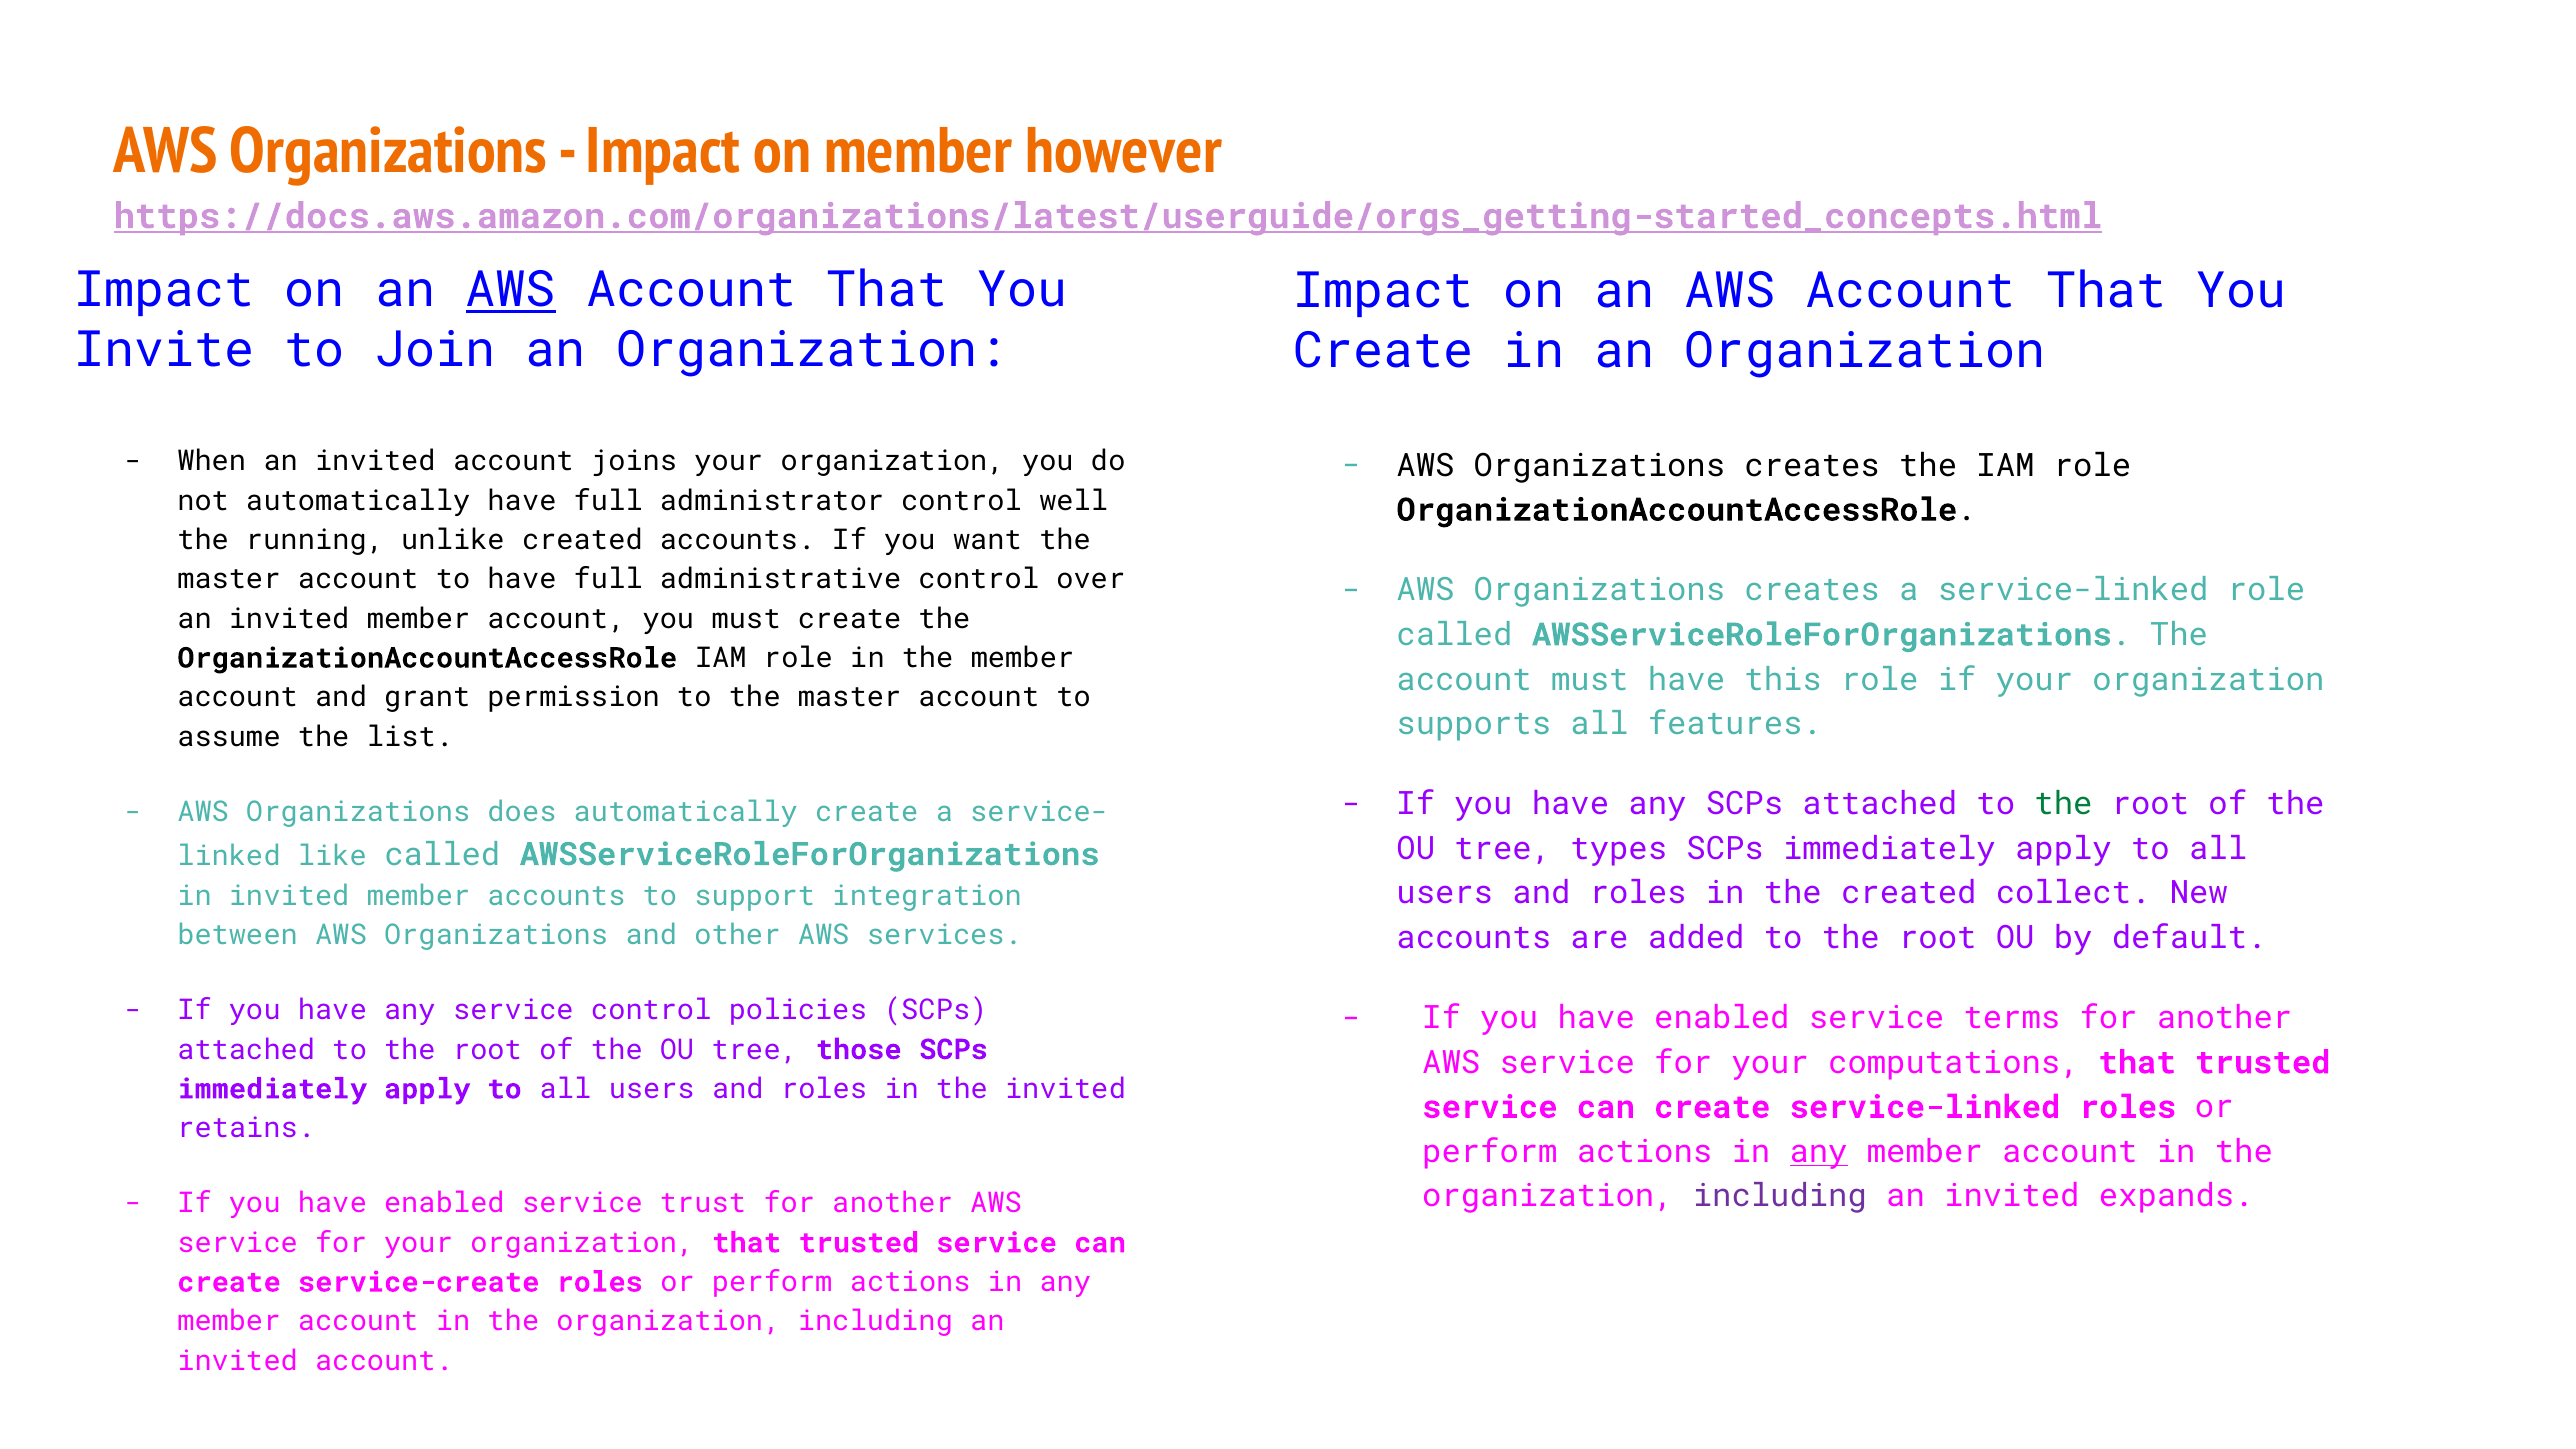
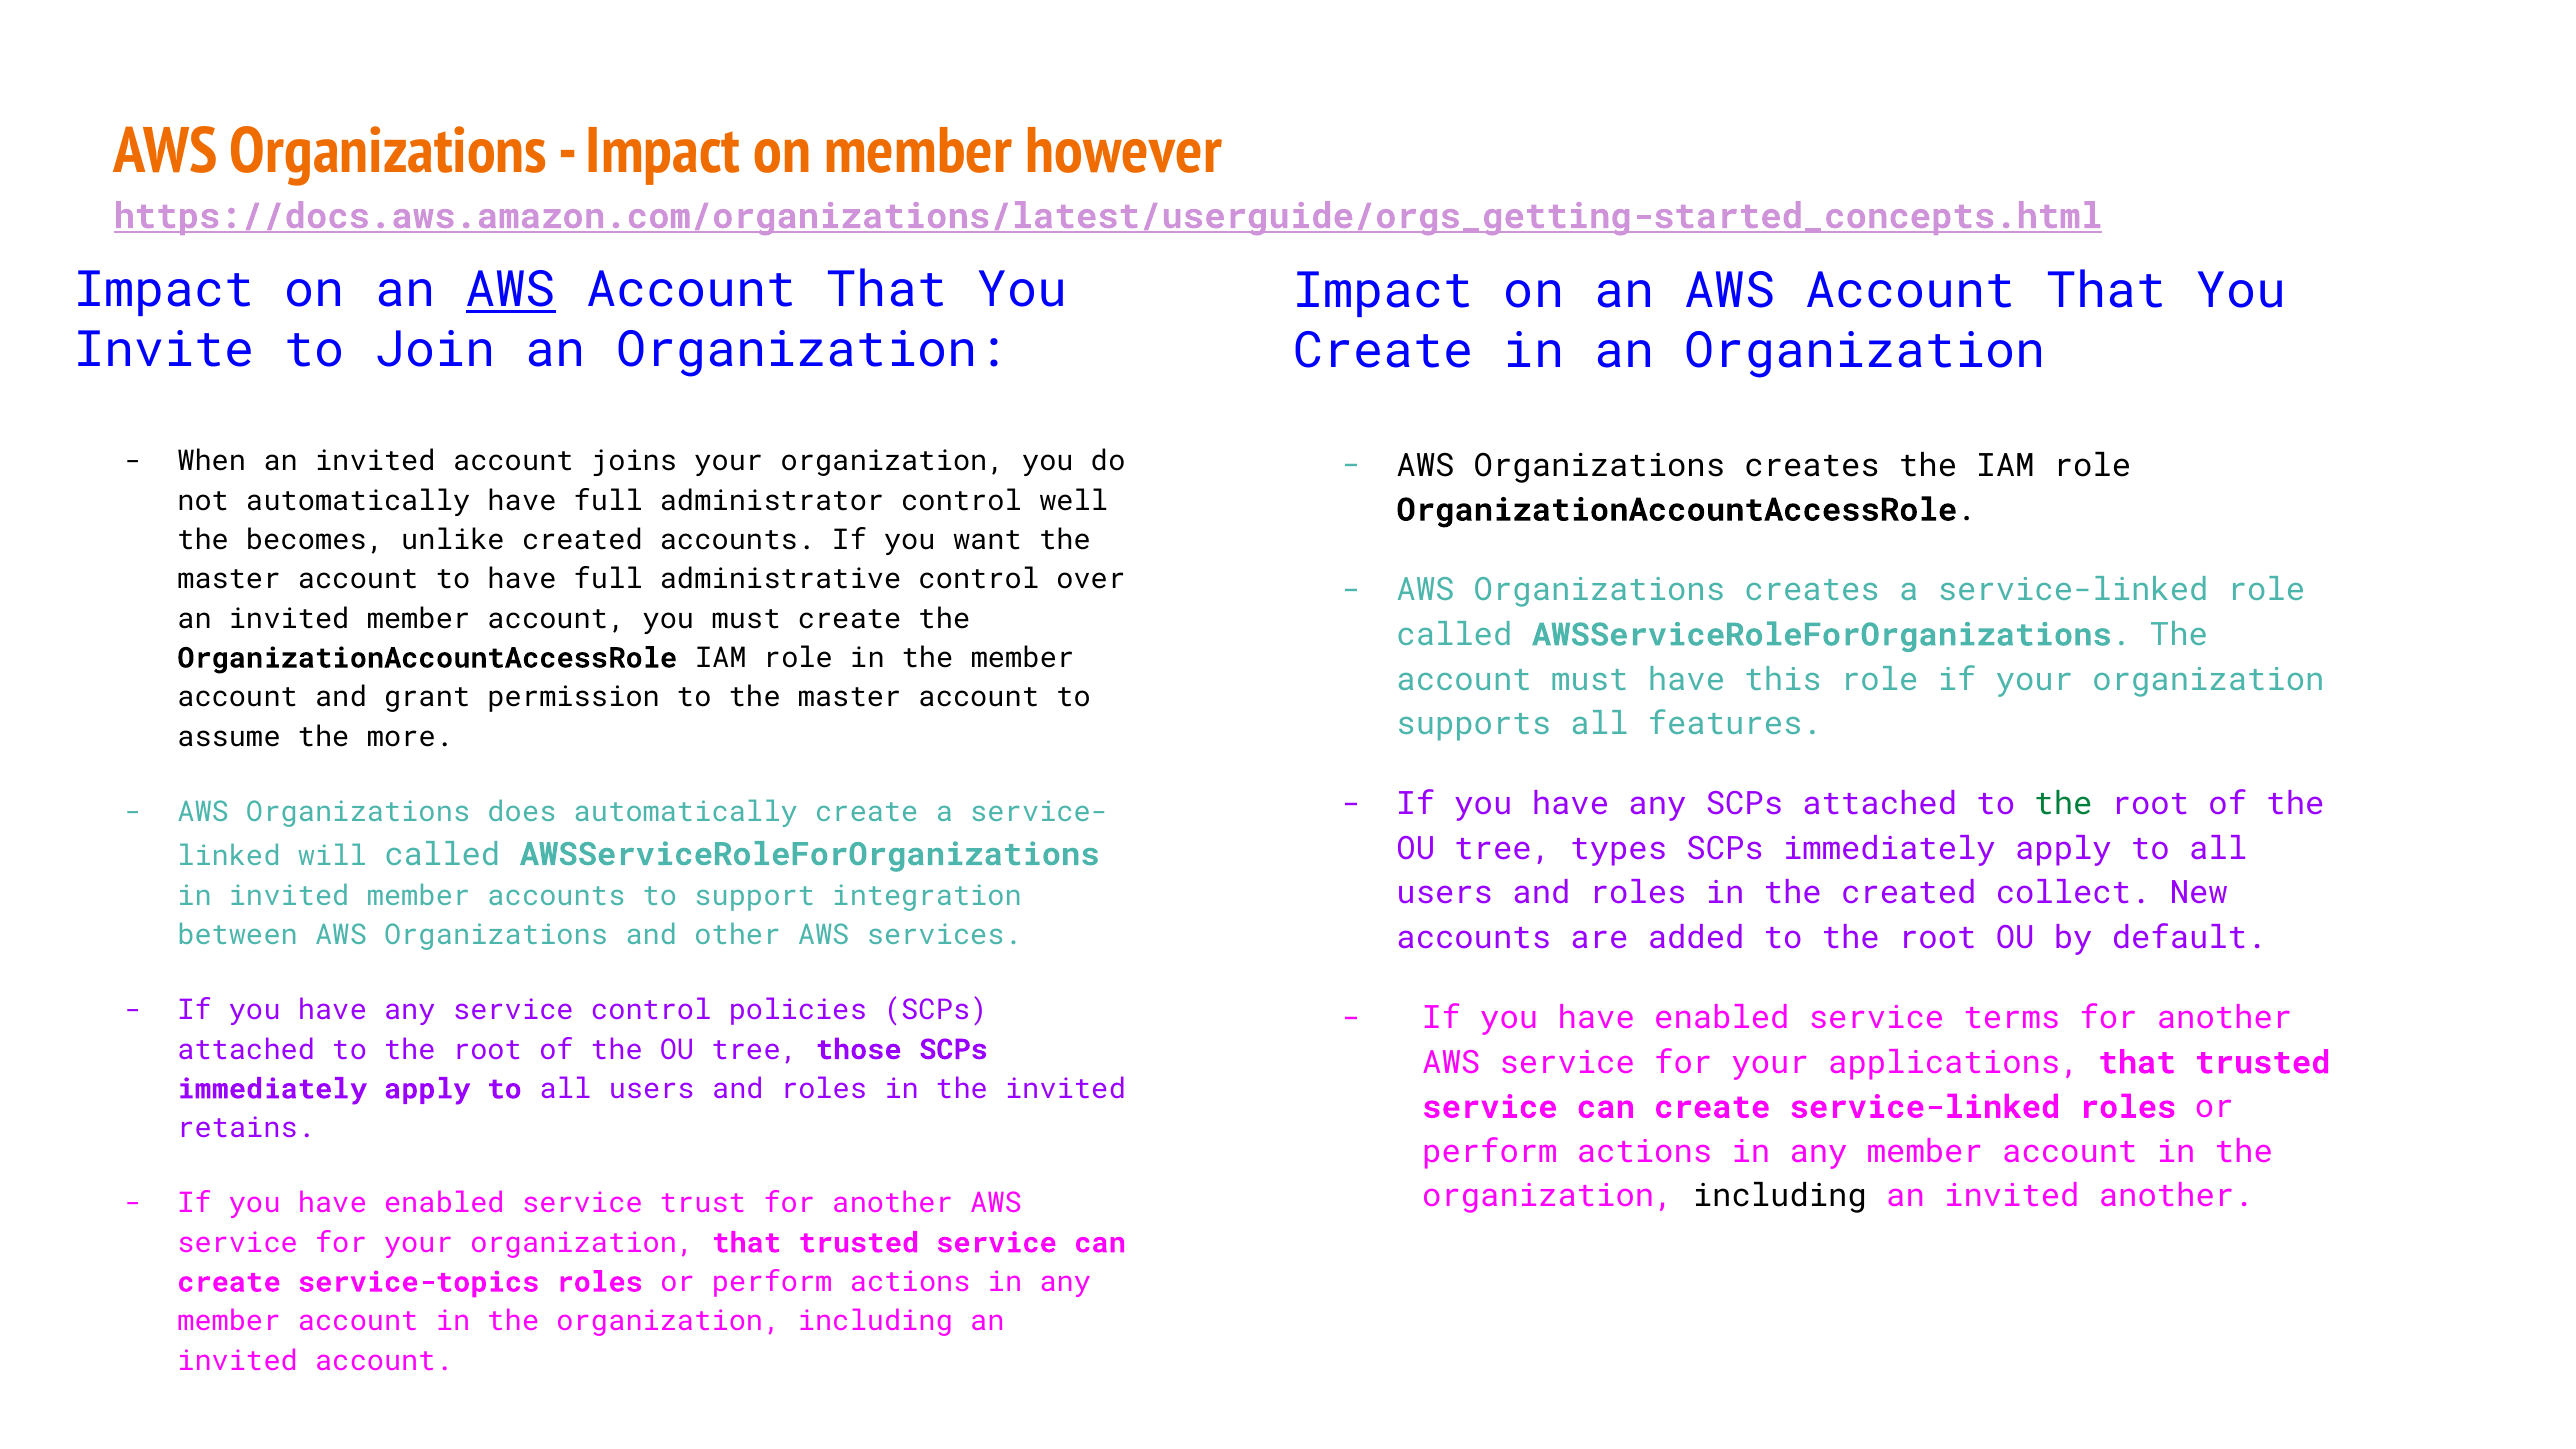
running: running -> becomes (315, 540)
list: list -> more (410, 737)
like: like -> will (332, 856)
computations: computations -> applications (1954, 1063)
any underline: present -> none (1819, 1152)
including colour: purple -> black (1780, 1196)
invited expands: expands -> another (2176, 1196)
service-create: service-create -> service-topics (419, 1282)
